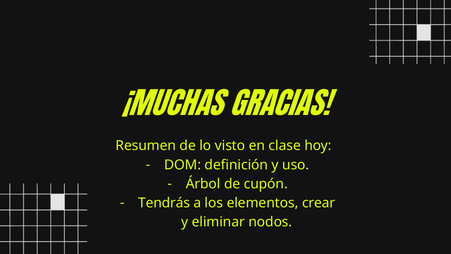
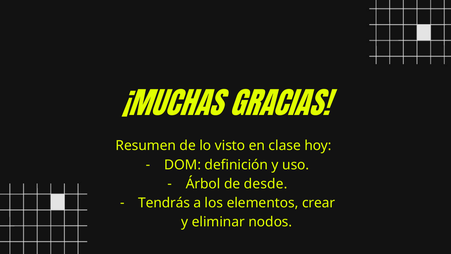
cupón: cupón -> desde (266, 184)
